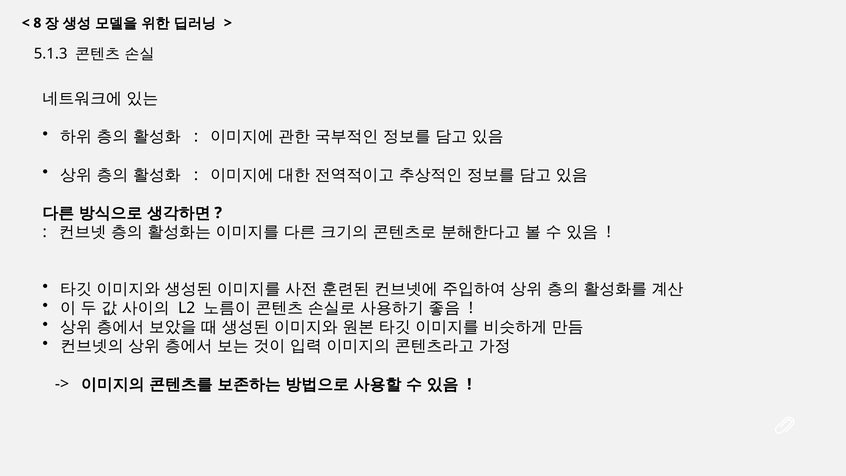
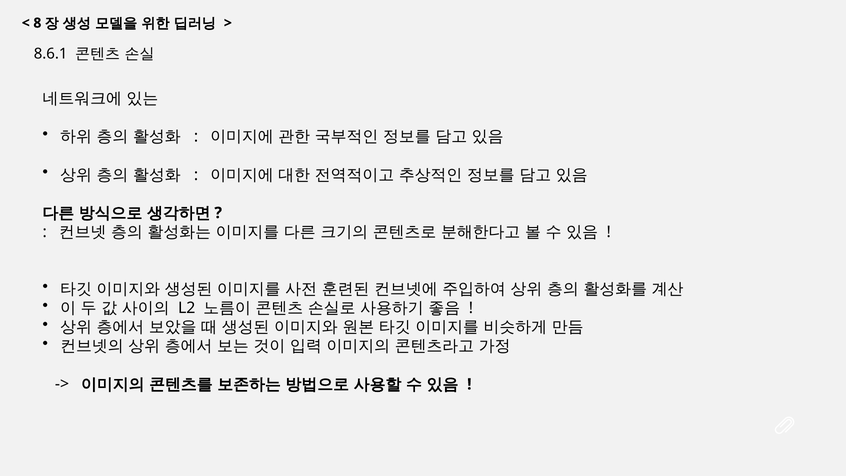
5.1.3: 5.1.3 -> 8.6.1 (51, 54)
